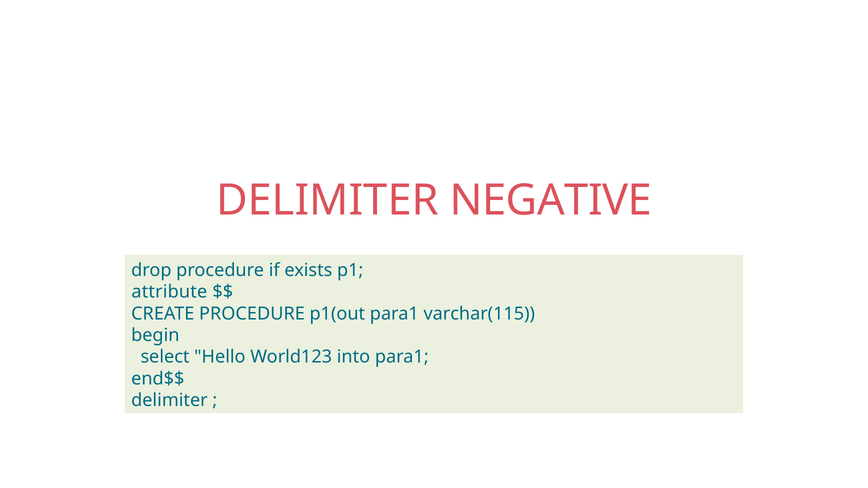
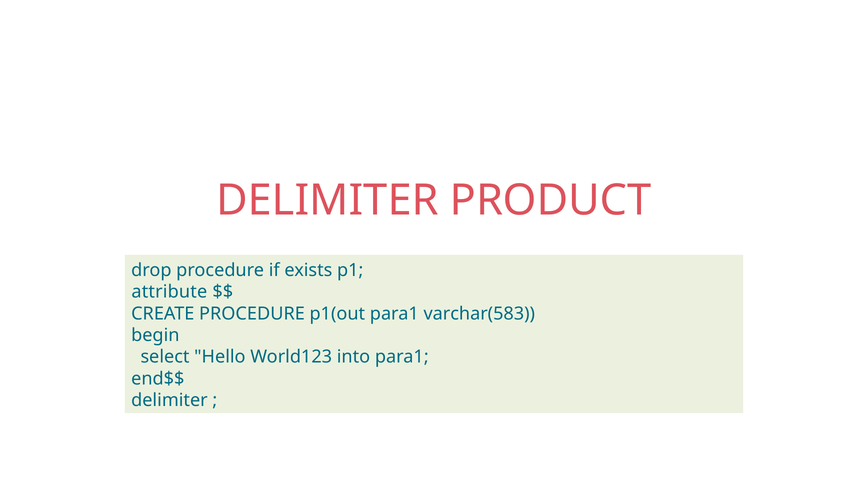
NEGATIVE: NEGATIVE -> PRODUCT (551, 200)
varchar(115: varchar(115 -> varchar(583 (479, 314)
